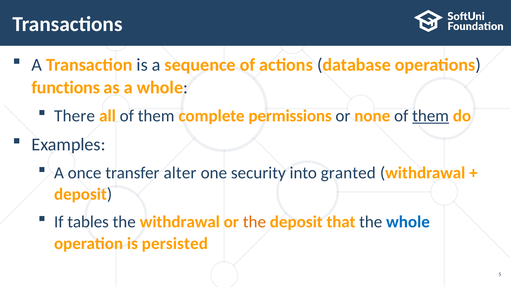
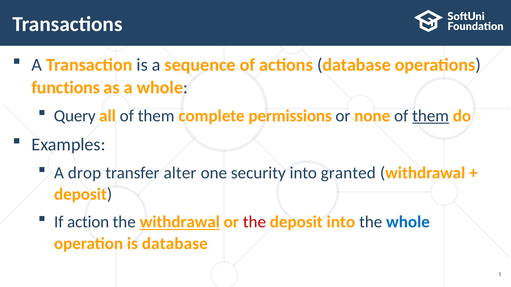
There: There -> Query (75, 116)
once: once -> drop (85, 173)
tables: tables -> action (88, 222)
withdrawal underline: none -> present (180, 222)
the colour: orange -> red (254, 222)
deposit that: that -> into (341, 222)
is persisted: persisted -> database (175, 244)
